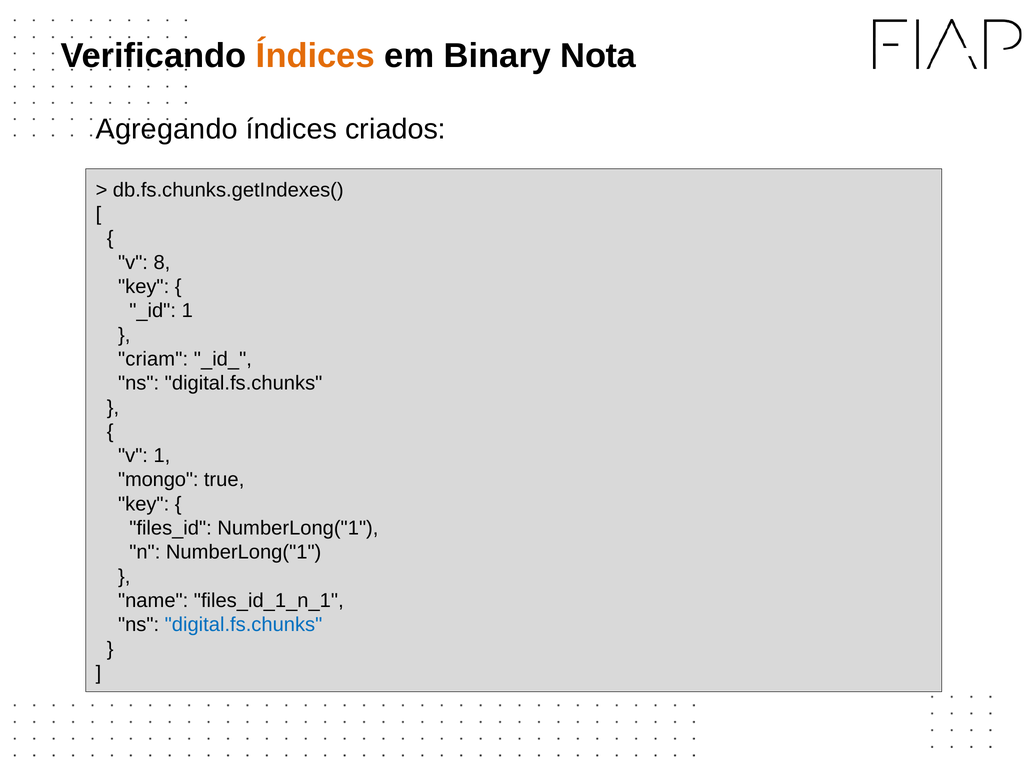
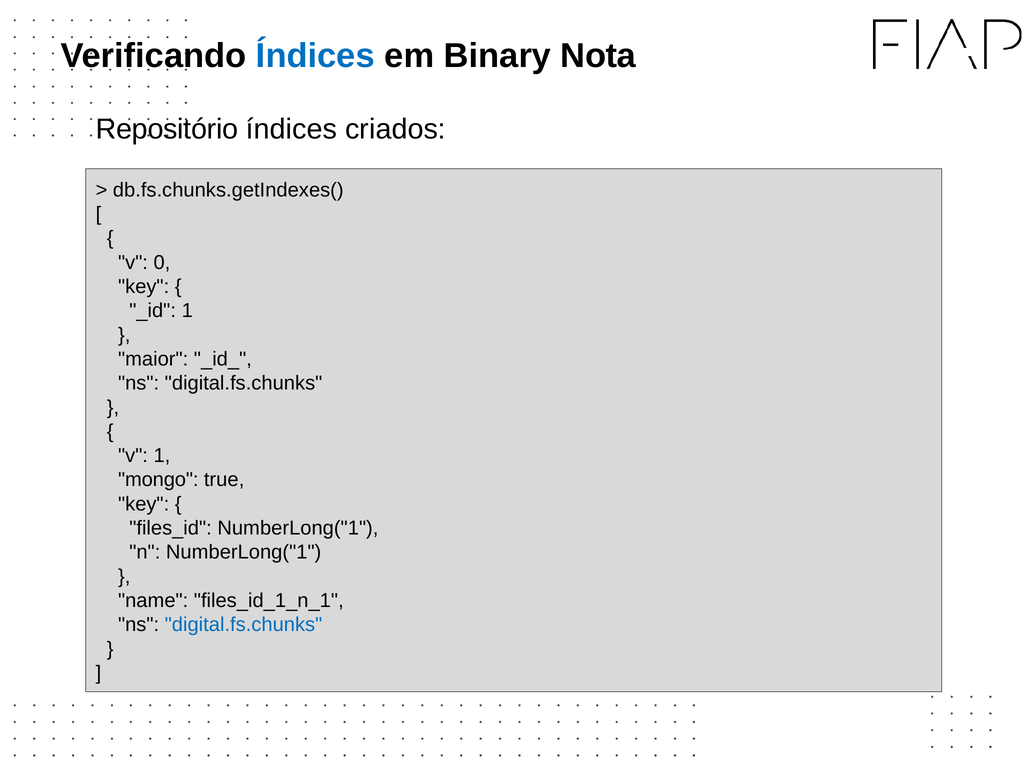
Índices colour: orange -> blue (315, 56)
Agregando: Agregando -> Repositório (167, 129)
8: 8 -> 0 (162, 263)
criam: criam -> maior (153, 359)
